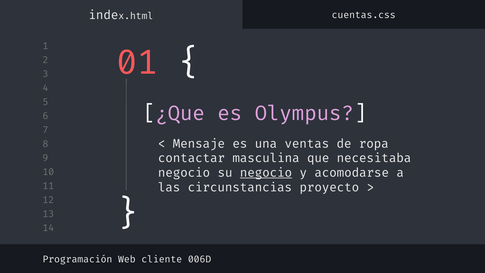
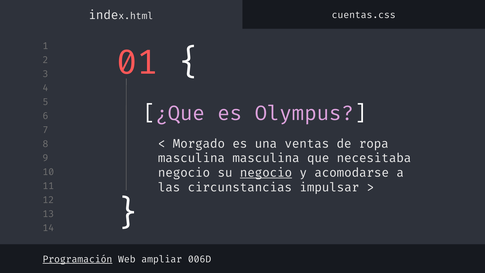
Mensaje: Mensaje -> Morgado (199, 144)
contactar: contactar -> masculina (191, 158)
proyecto: proyecto -> impulsar (329, 187)
Programación underline: none -> present (77, 259)
cliente: cliente -> ampliar (162, 259)
